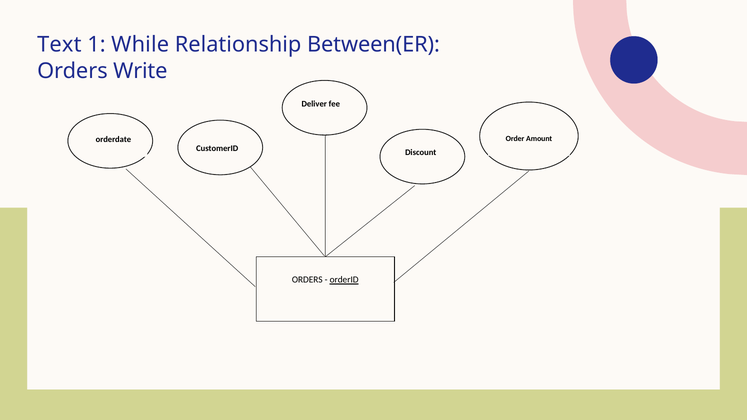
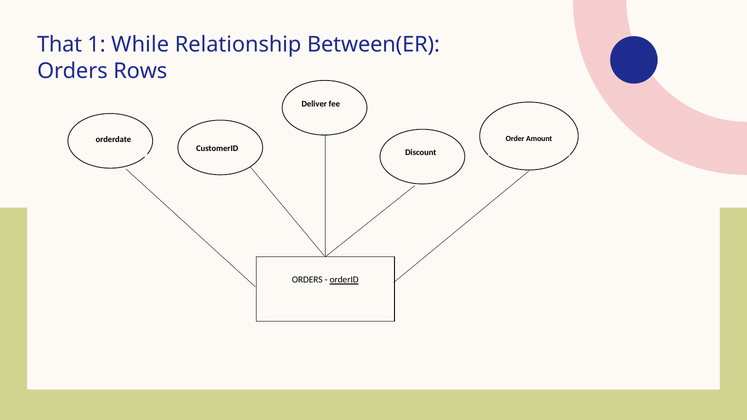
Text: Text -> That (60, 45)
Write: Write -> Rows (140, 71)
